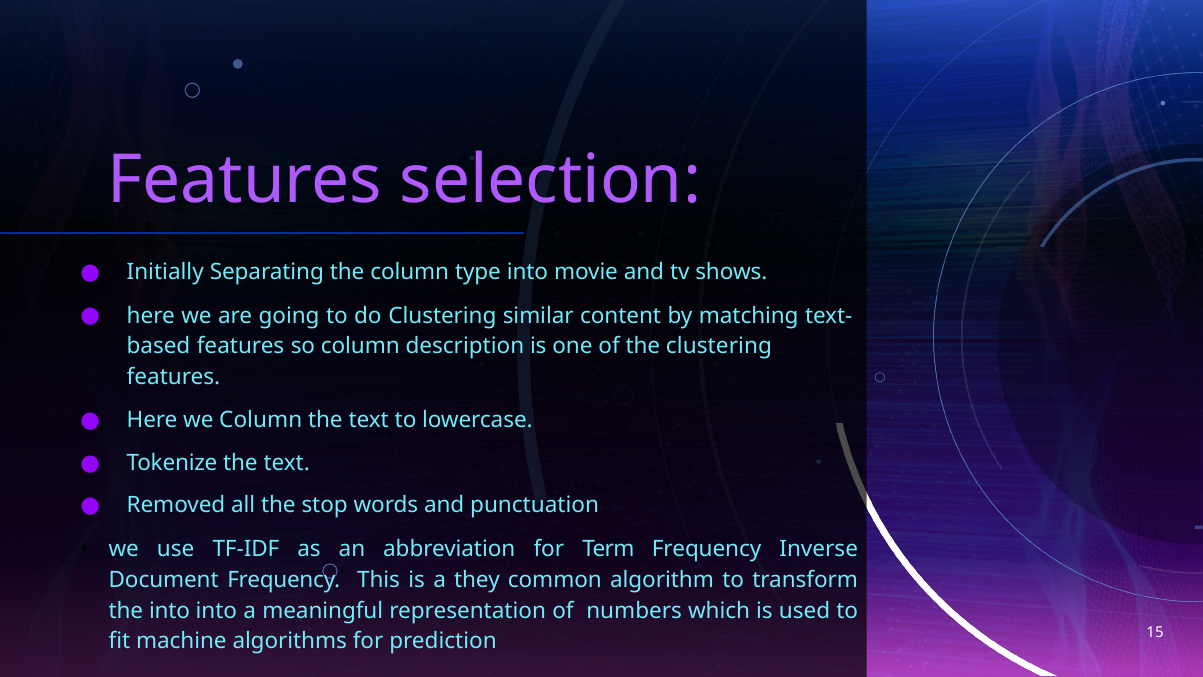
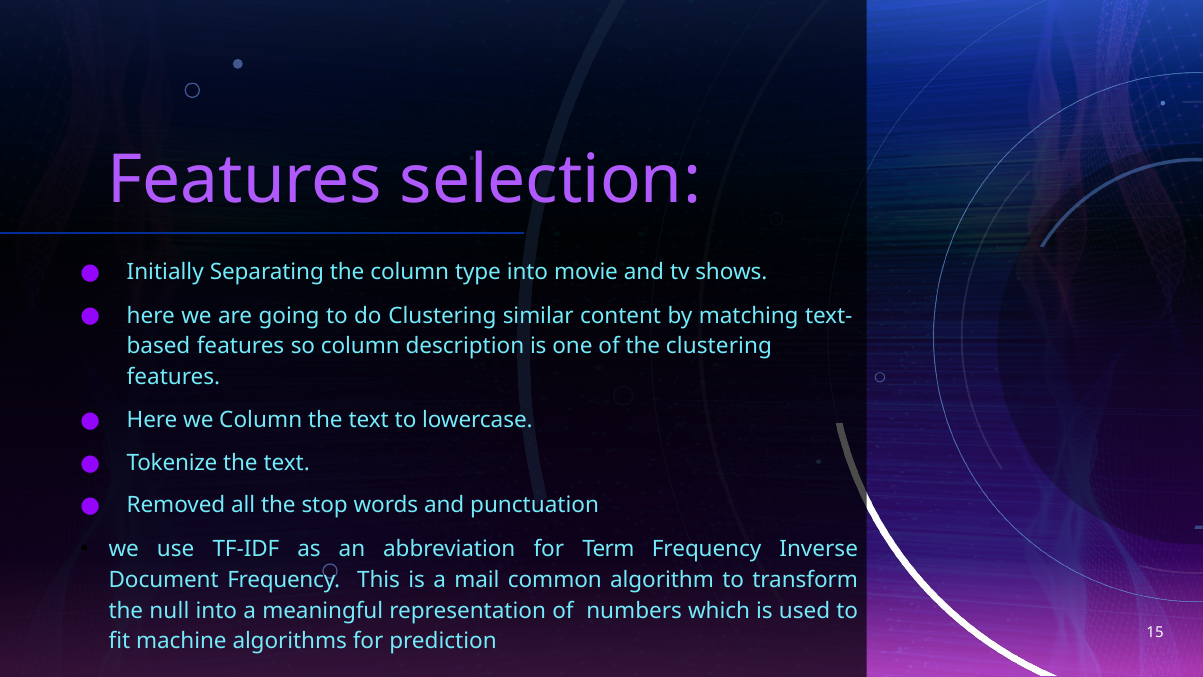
they: they -> mail (477, 580)
the into: into -> null (169, 610)
